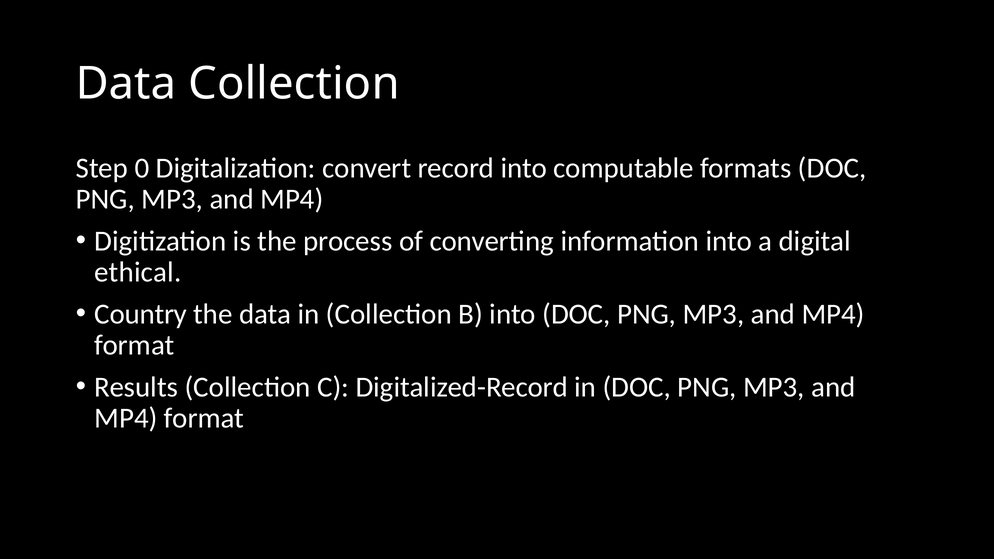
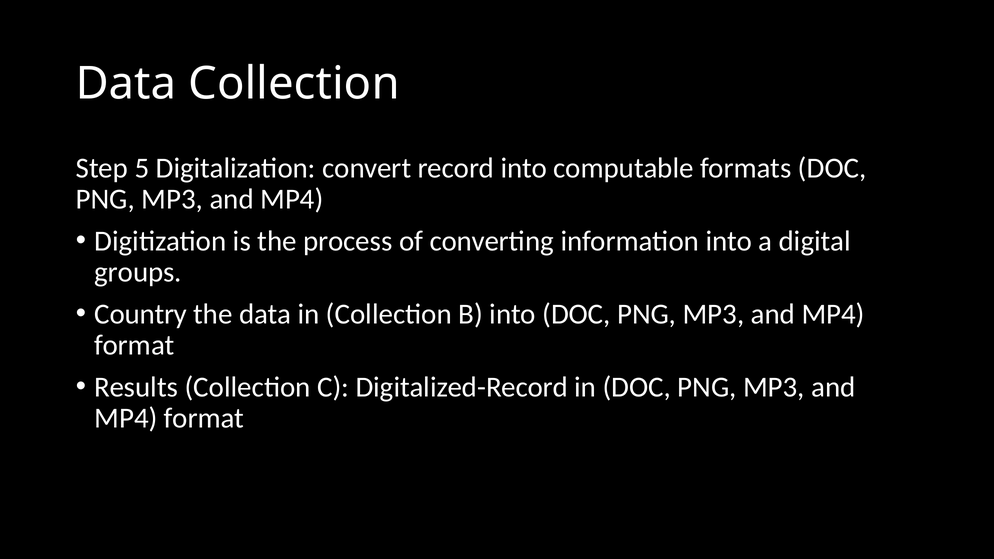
0: 0 -> 5 (142, 168)
ethical: ethical -> groups (138, 272)
